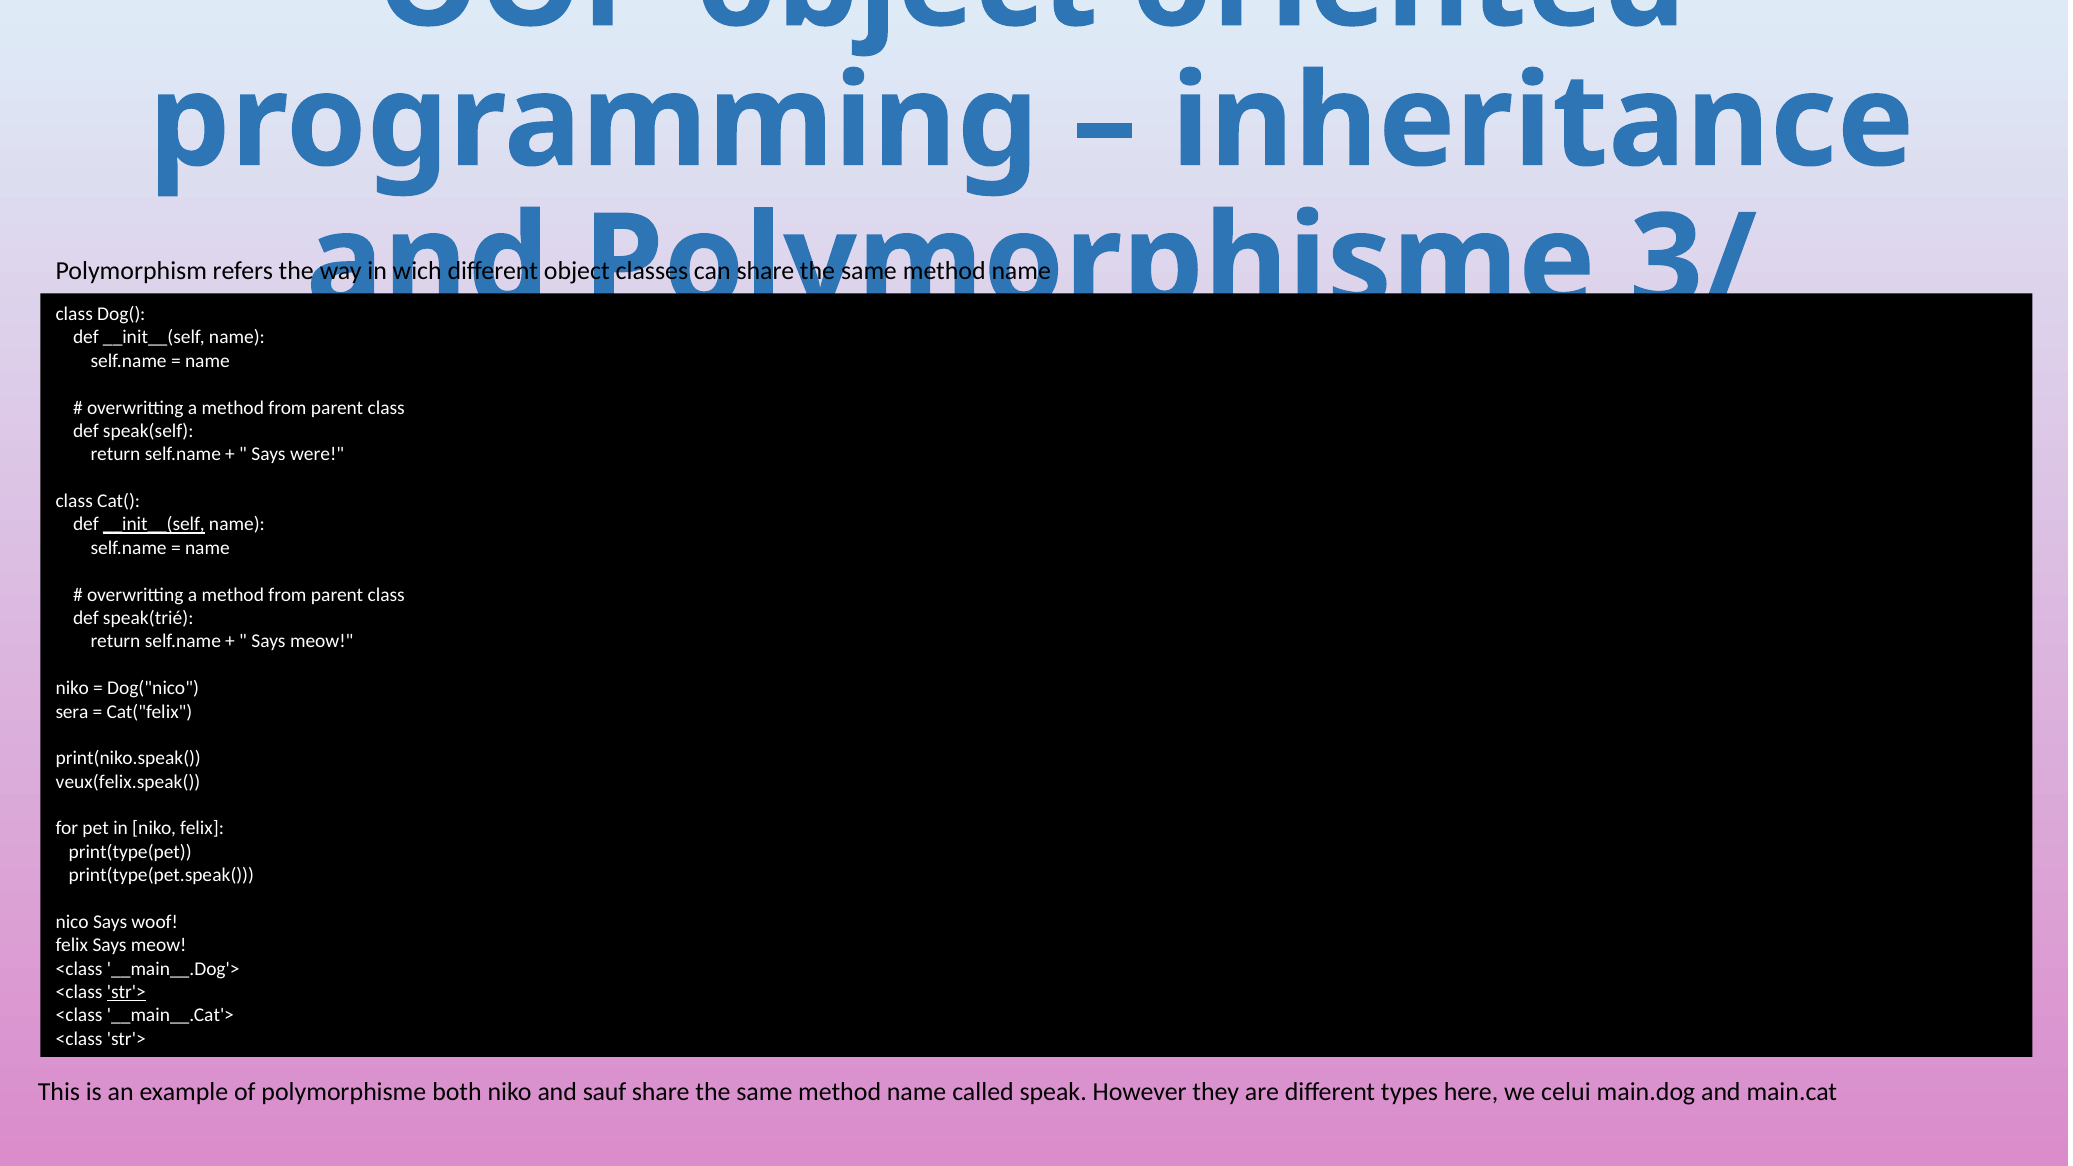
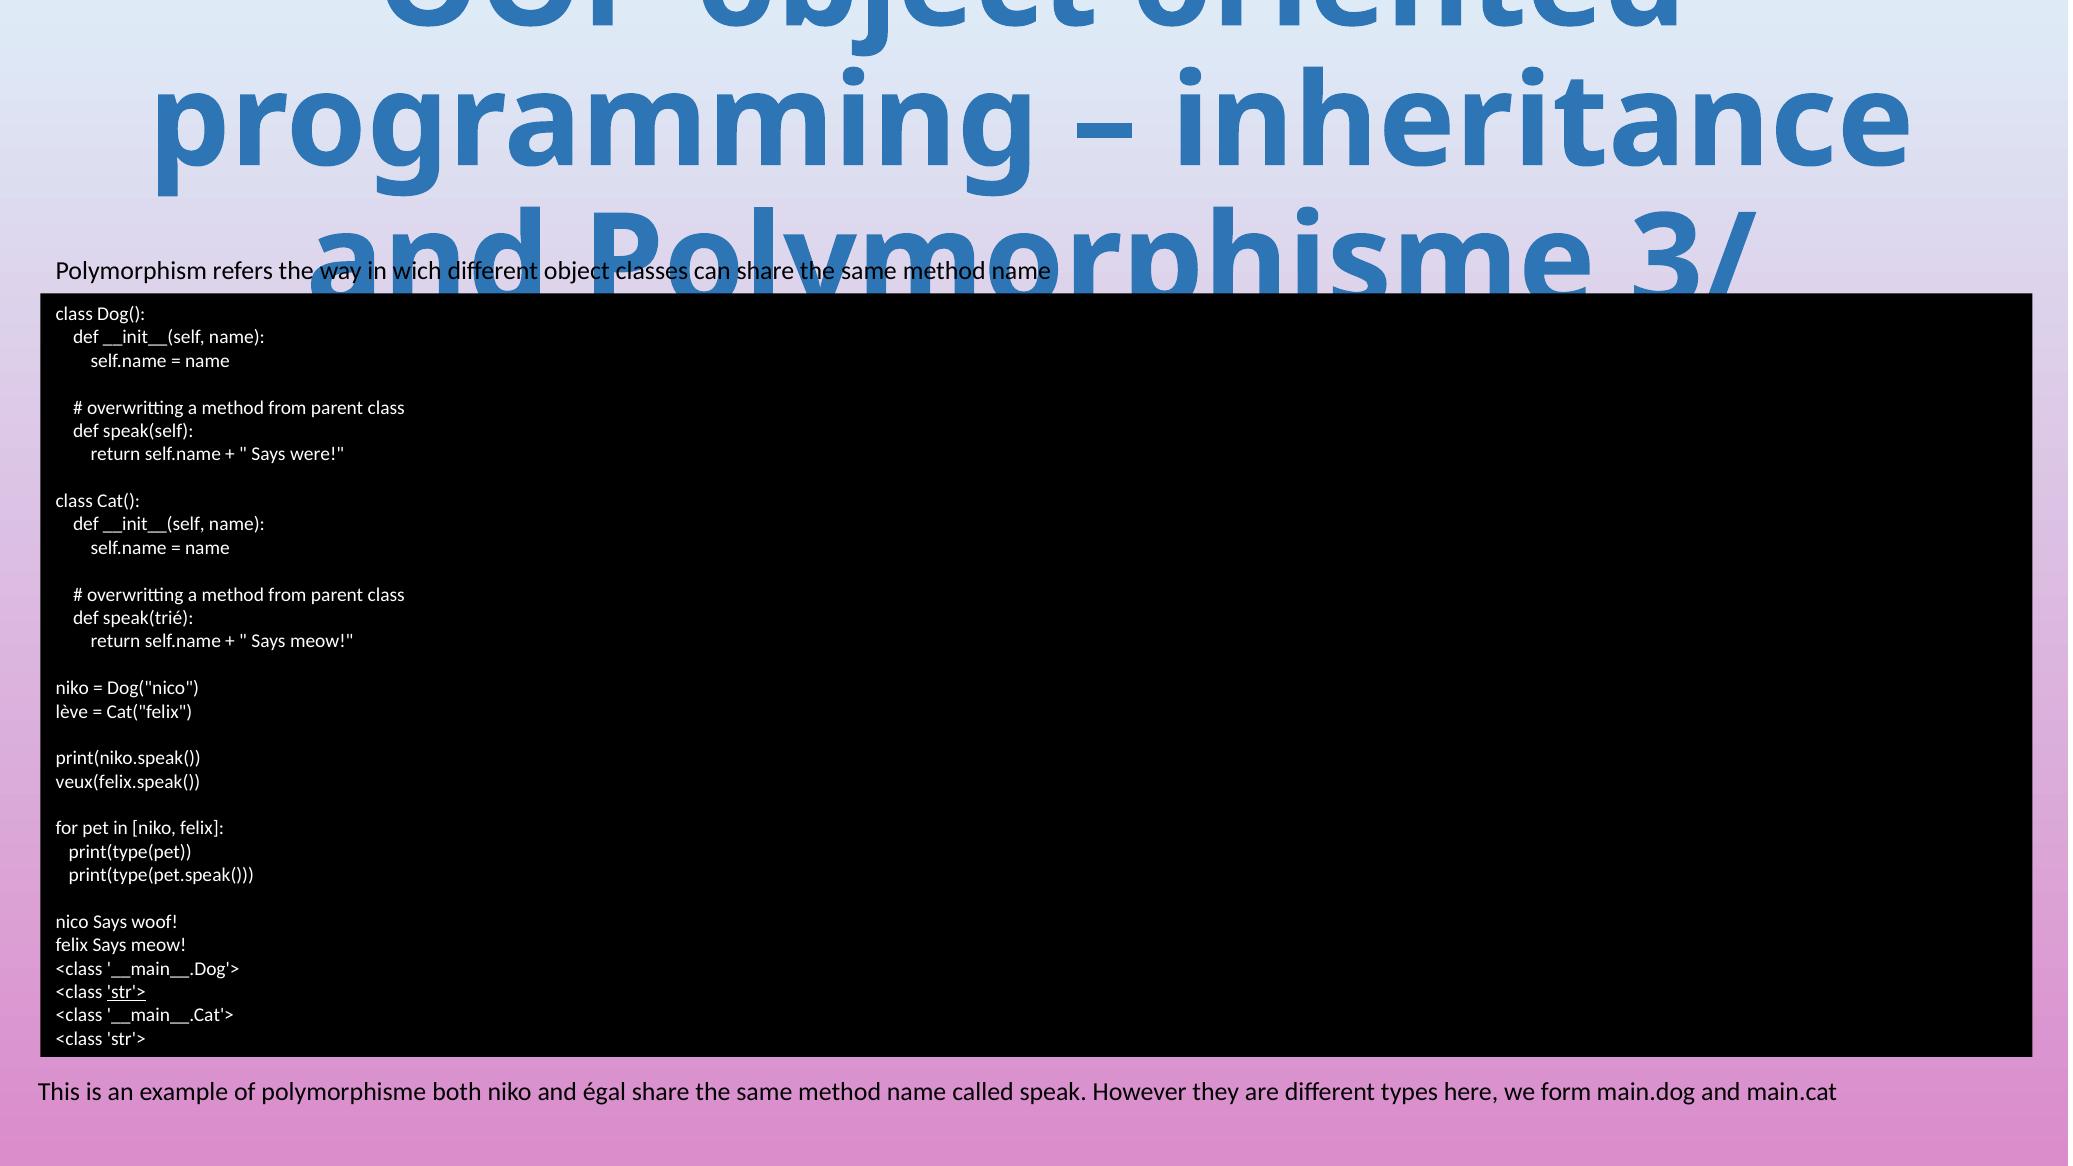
__init__(self underline: present -> none (154, 525)
sera: sera -> lève (72, 712)
sauf: sauf -> égal (604, 1092)
celui: celui -> form (1566, 1092)
